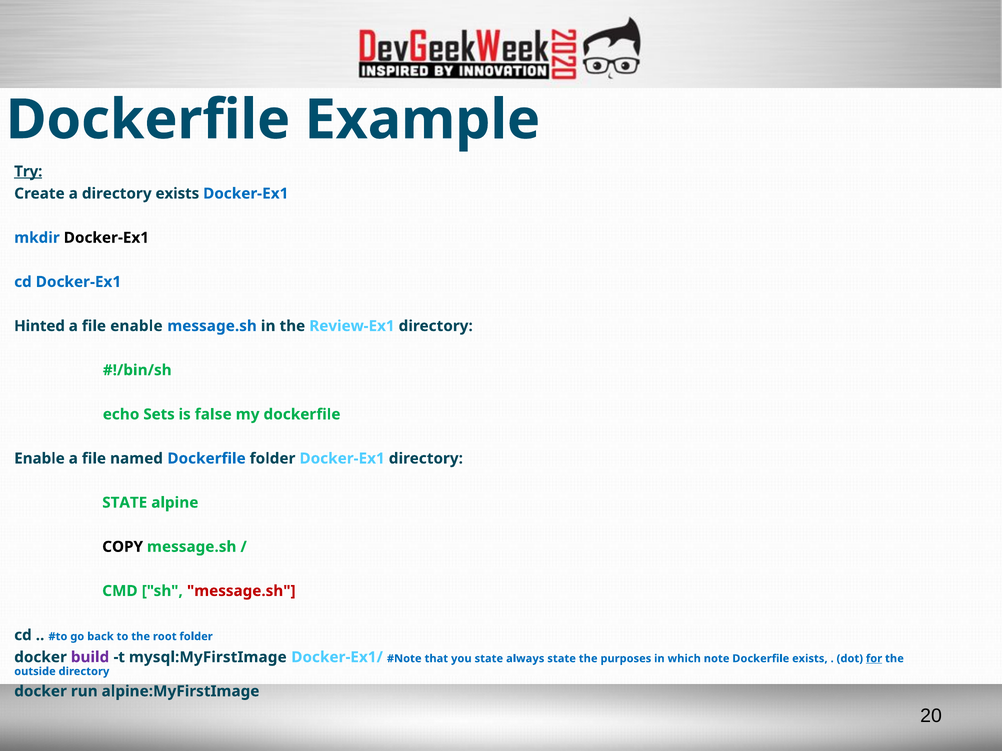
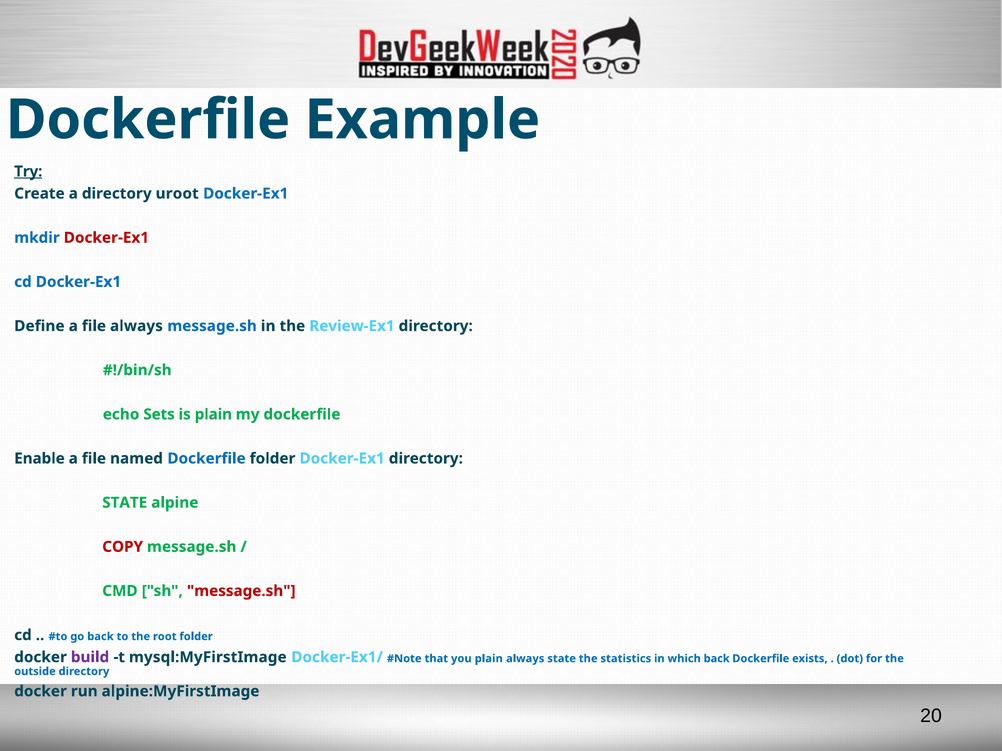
directory exists: exists -> uroot (177, 194)
Docker-Ex1 colour: black -> red (106, 238)
Hinted: Hinted -> Define (39, 326)
file enable: enable -> always (136, 326)
is false: false -> plain (213, 415)
COPY colour: black -> red (123, 547)
you state: state -> plain (489, 659)
purposes: purposes -> statistics (626, 659)
which note: note -> back (717, 659)
for underline: present -> none (874, 659)
